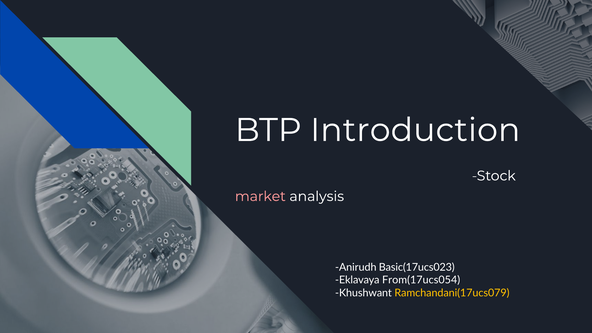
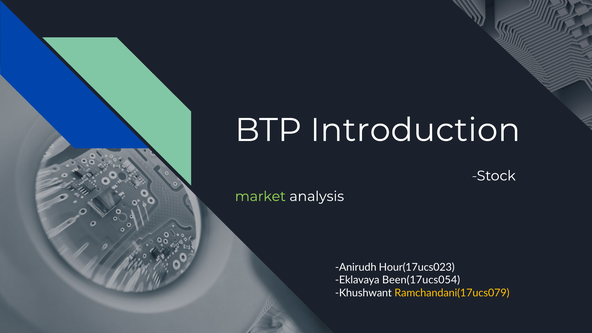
market colour: pink -> light green (260, 196)
Basic(17ucs023: Basic(17ucs023 -> Hour(17ucs023 (417, 267)
From(17ucs054: From(17ucs054 -> Been(17ucs054 (421, 280)
